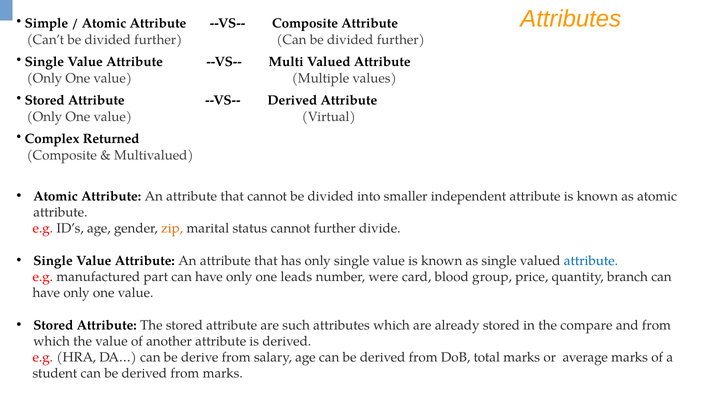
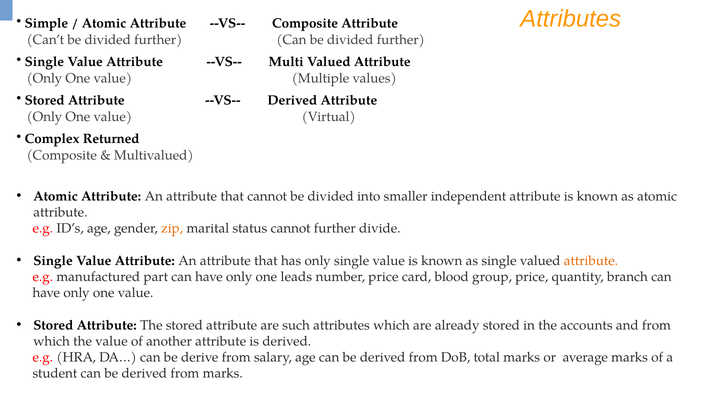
attribute colour: blue -> orange (591, 261)
number were: were -> price (383, 277)
compare: compare -> accounts (586, 325)
